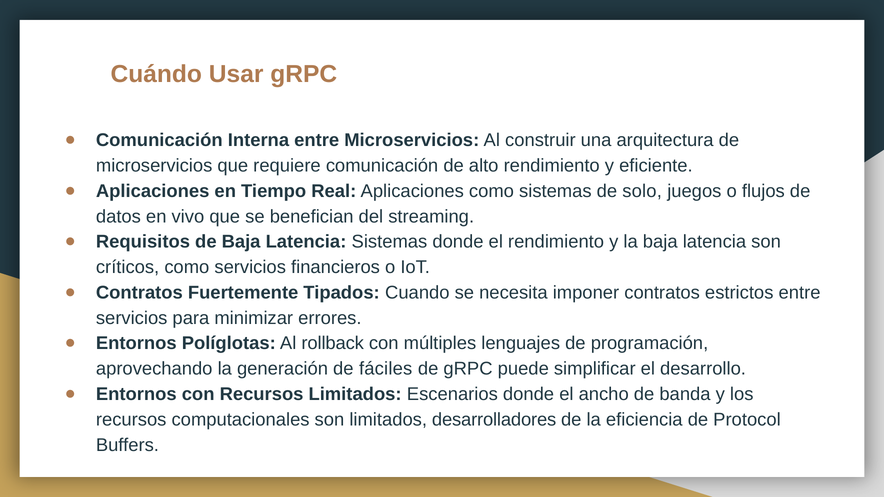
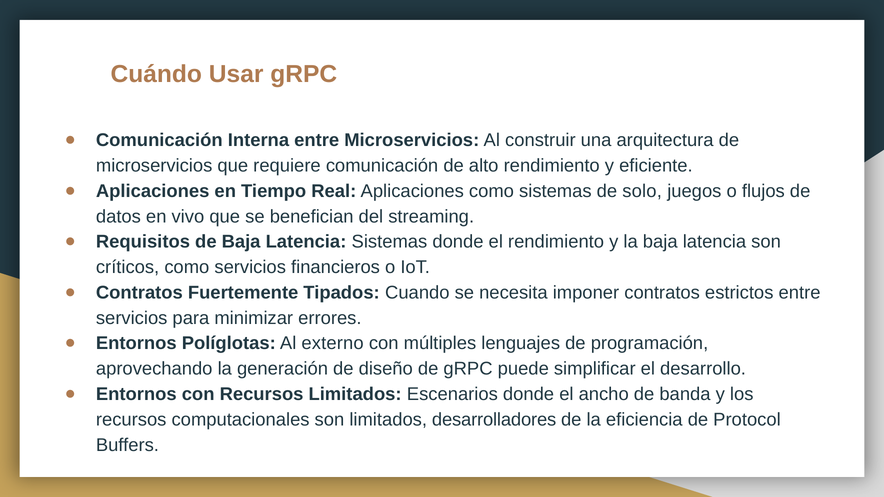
rollback: rollback -> externo (333, 344)
fáciles: fáciles -> diseño (386, 369)
